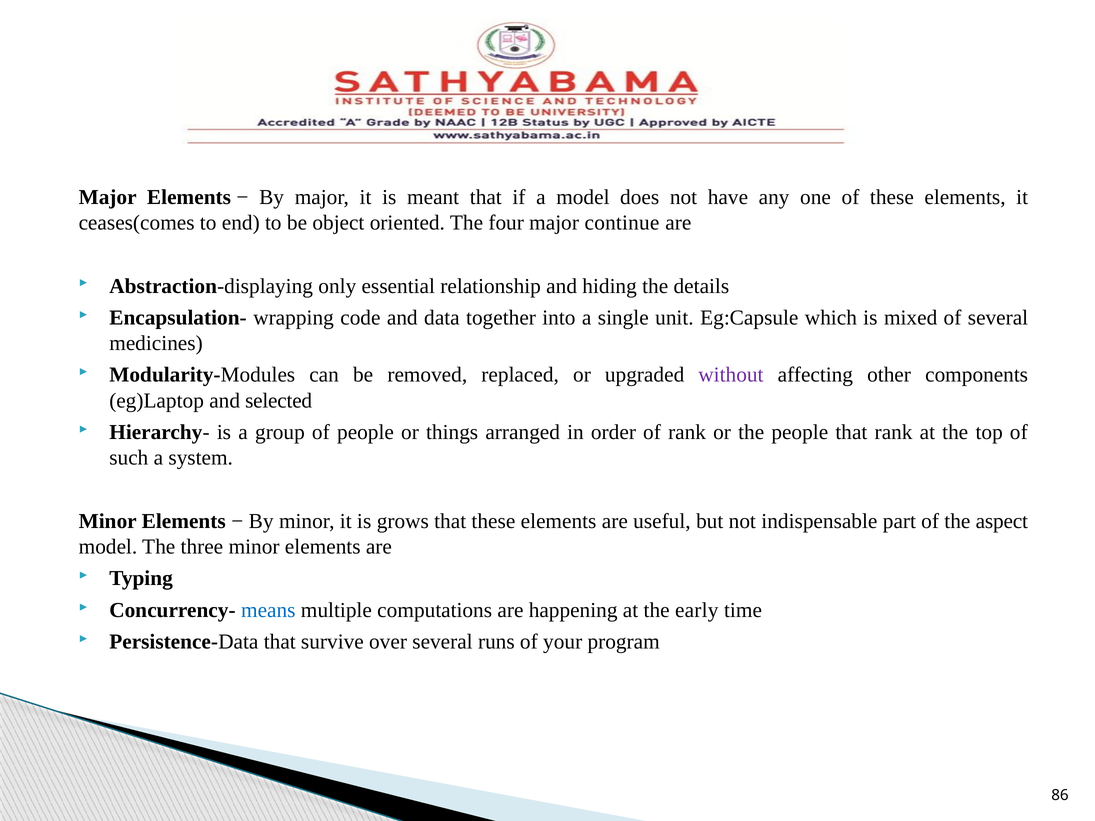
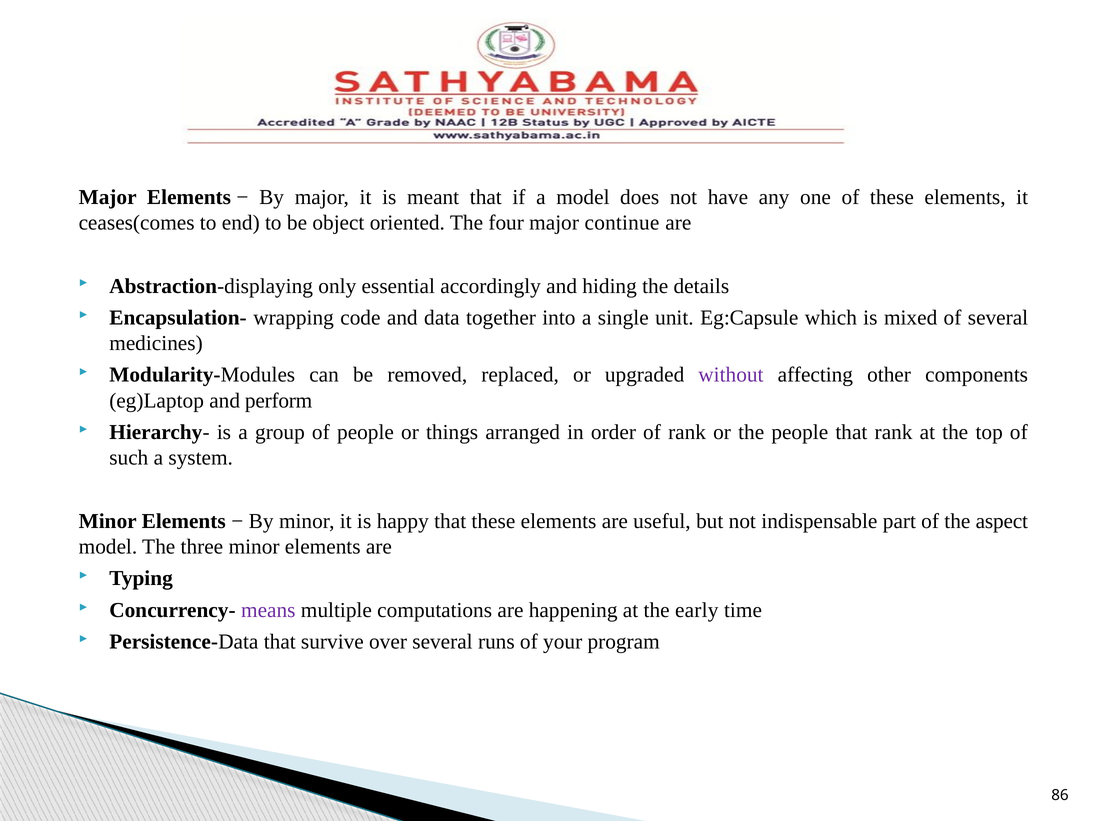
relationship: relationship -> accordingly (491, 286)
selected: selected -> perform (279, 401)
grows: grows -> happy (403, 521)
means colour: blue -> purple (268, 610)
